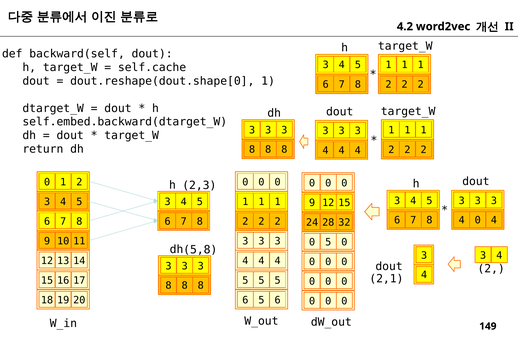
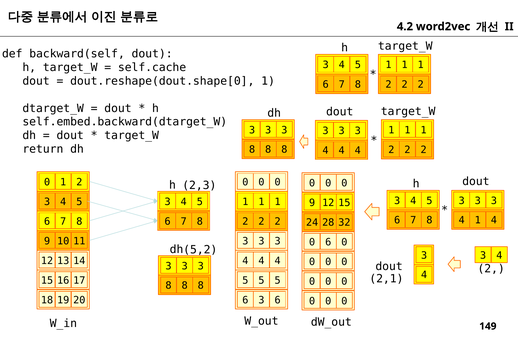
4 0: 0 -> 1 (478, 220)
0 5: 5 -> 6 (328, 242)
5,8: 5,8 -> 5,2 (200, 250)
6 5: 5 -> 3 (261, 300)
